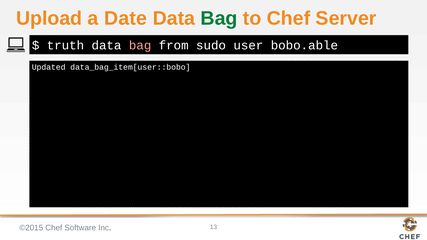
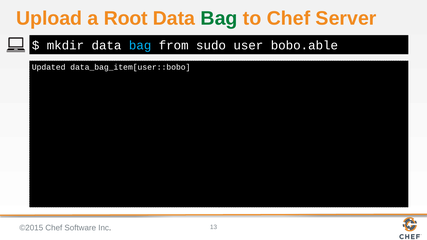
Date: Date -> Root (126, 18)
truth: truth -> mkdir (65, 46)
bag colour: pink -> light blue (140, 46)
